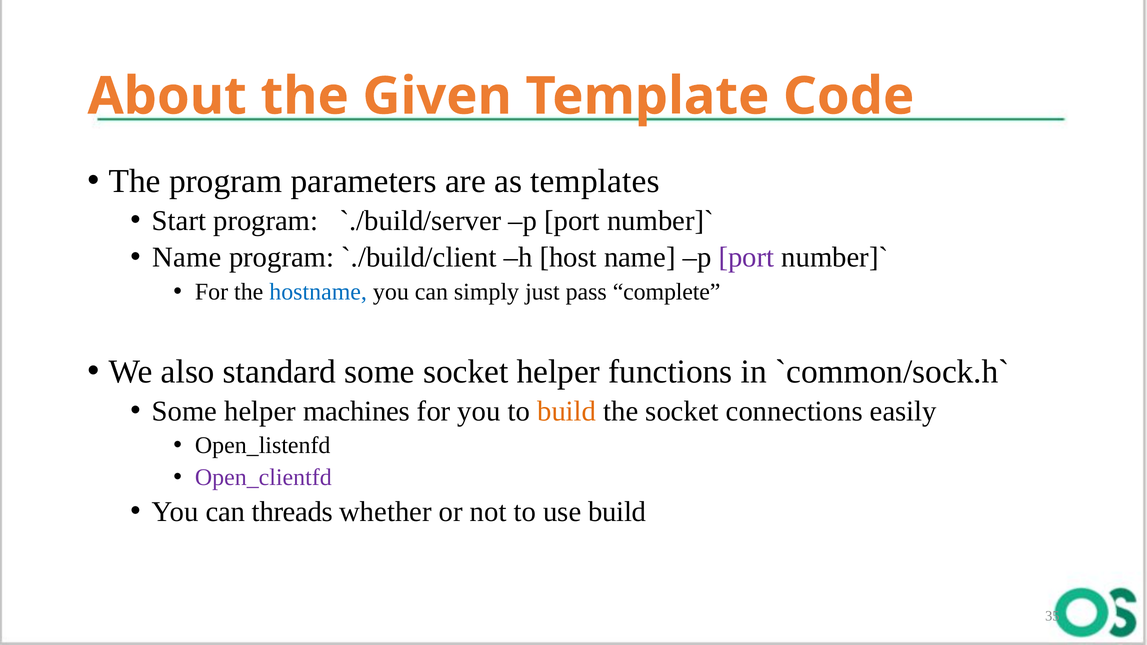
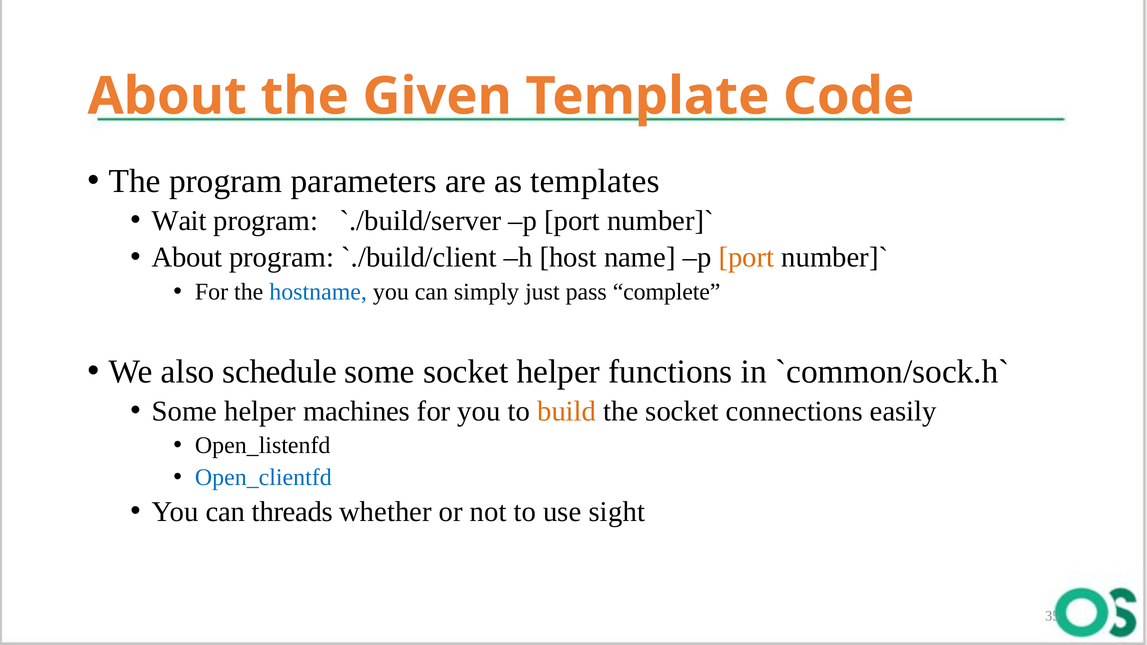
Start: Start -> Wait (179, 221)
Name: Name -> About (187, 258)
port colour: purple -> orange (746, 258)
standard: standard -> schedule (280, 372)
Open_clientfd colour: purple -> blue (263, 477)
use build: build -> sight (617, 512)
